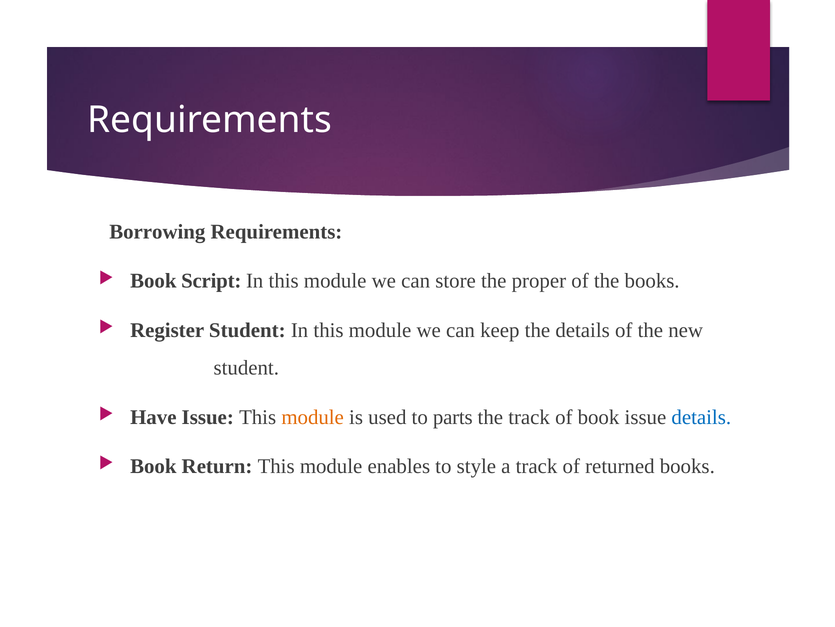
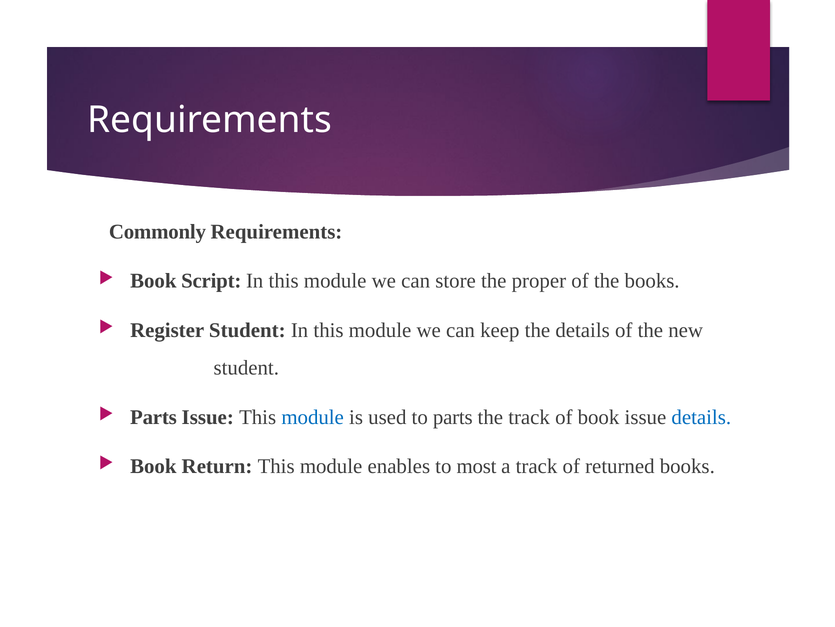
Borrowing: Borrowing -> Commonly (157, 232)
Have: Have -> Parts (153, 417)
module colour: orange -> blue (313, 417)
style: style -> most (477, 466)
